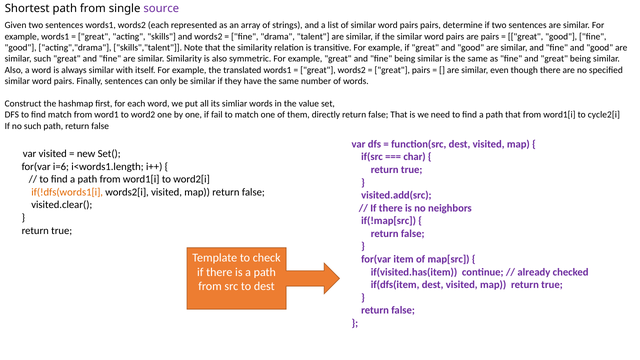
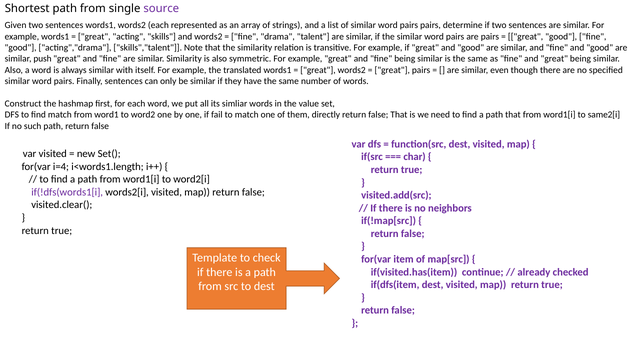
similar such: such -> push (42, 59)
cycle2[i: cycle2[i -> same2[i (604, 115)
i=6: i=6 -> i=4 (61, 167)
if(!dfs(words1[i colour: orange -> purple (67, 192)
